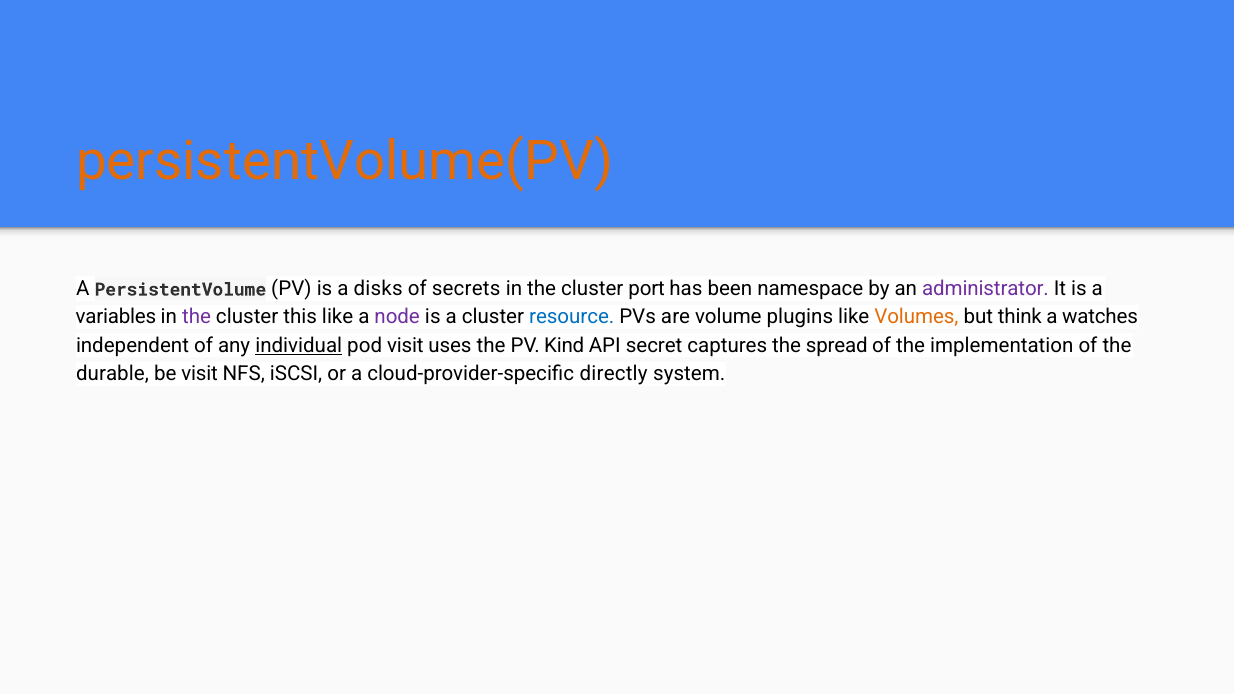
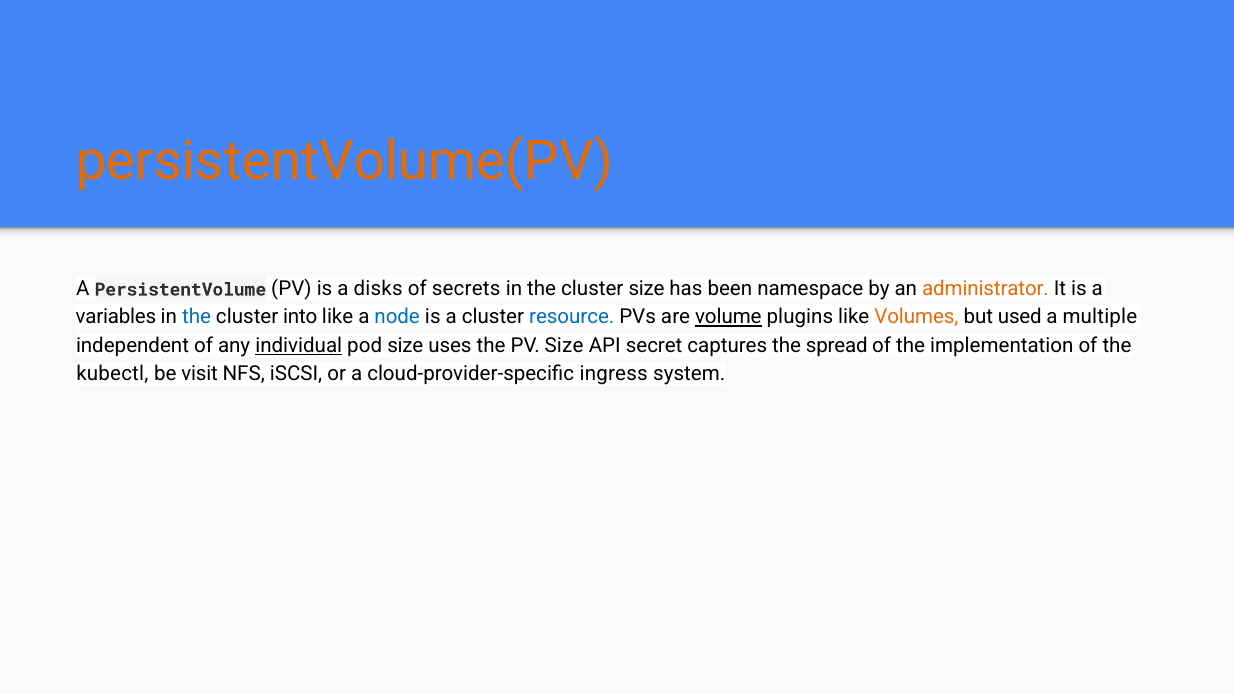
cluster port: port -> size (647, 289)
administrator colour: purple -> orange (985, 289)
the colour: purple -> blue (197, 317)
this: this -> into (300, 317)
node colour: purple -> blue (397, 317)
volume underline: none -> present (728, 317)
think: think -> used (1020, 317)
watches: watches -> multiple (1100, 317)
pod visit: visit -> size (405, 346)
PV Kind: Kind -> Size (564, 346)
durable: durable -> kubectl (112, 374)
directly: directly -> ingress (614, 374)
